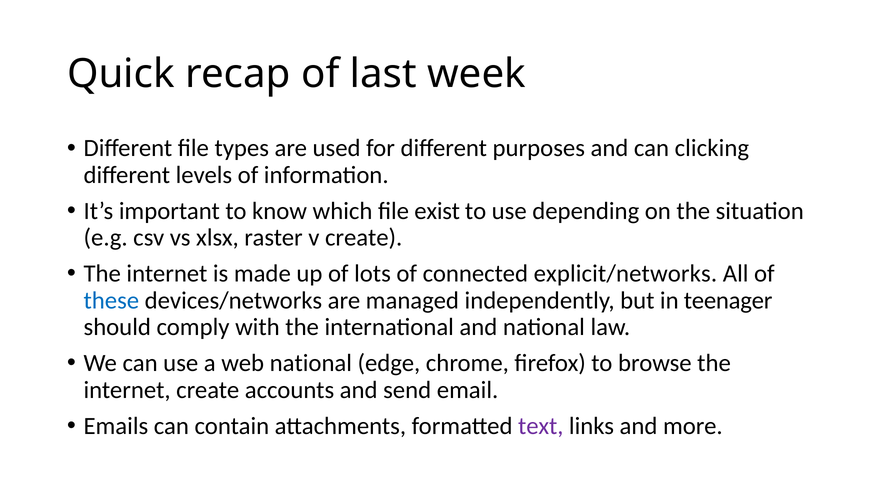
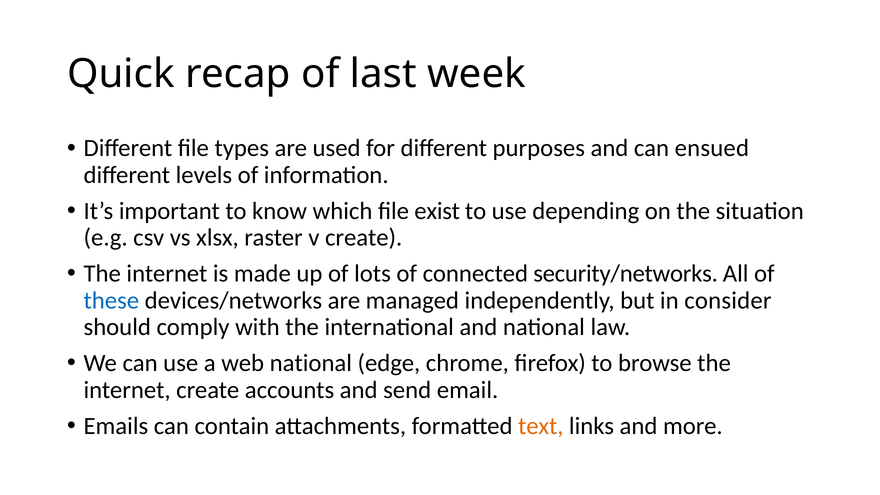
clicking: clicking -> ensued (712, 148)
explicit/networks: explicit/networks -> security/networks (626, 274)
teenager: teenager -> consider (728, 300)
text colour: purple -> orange (541, 426)
